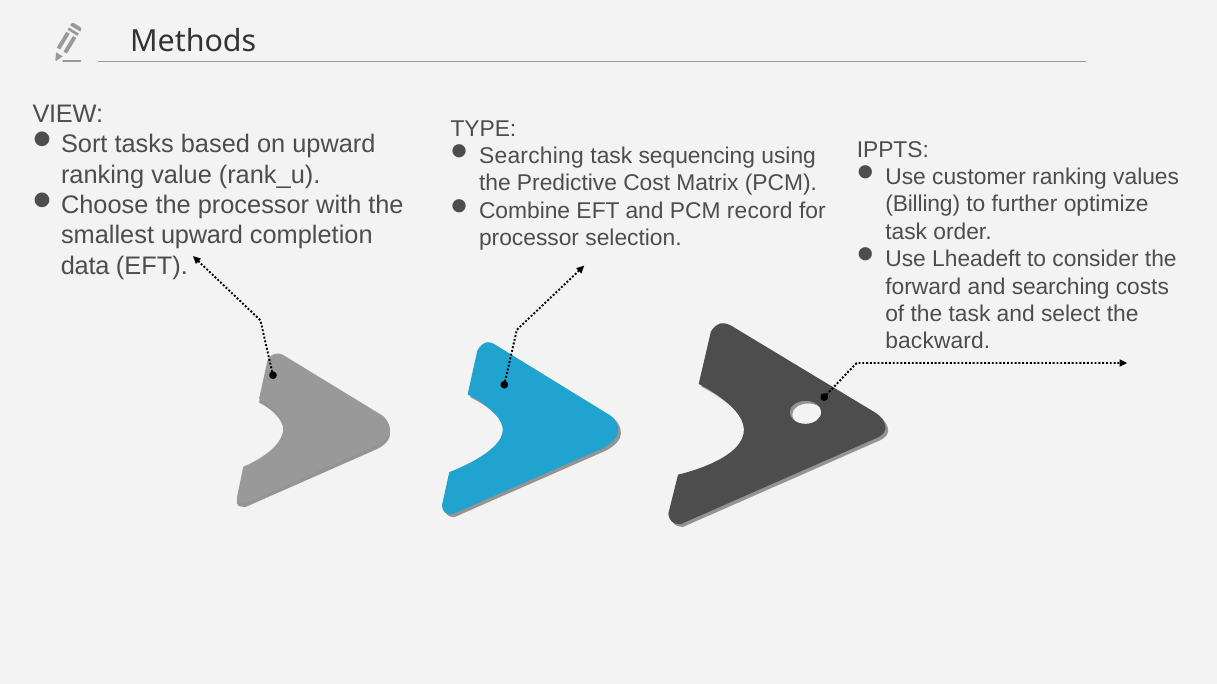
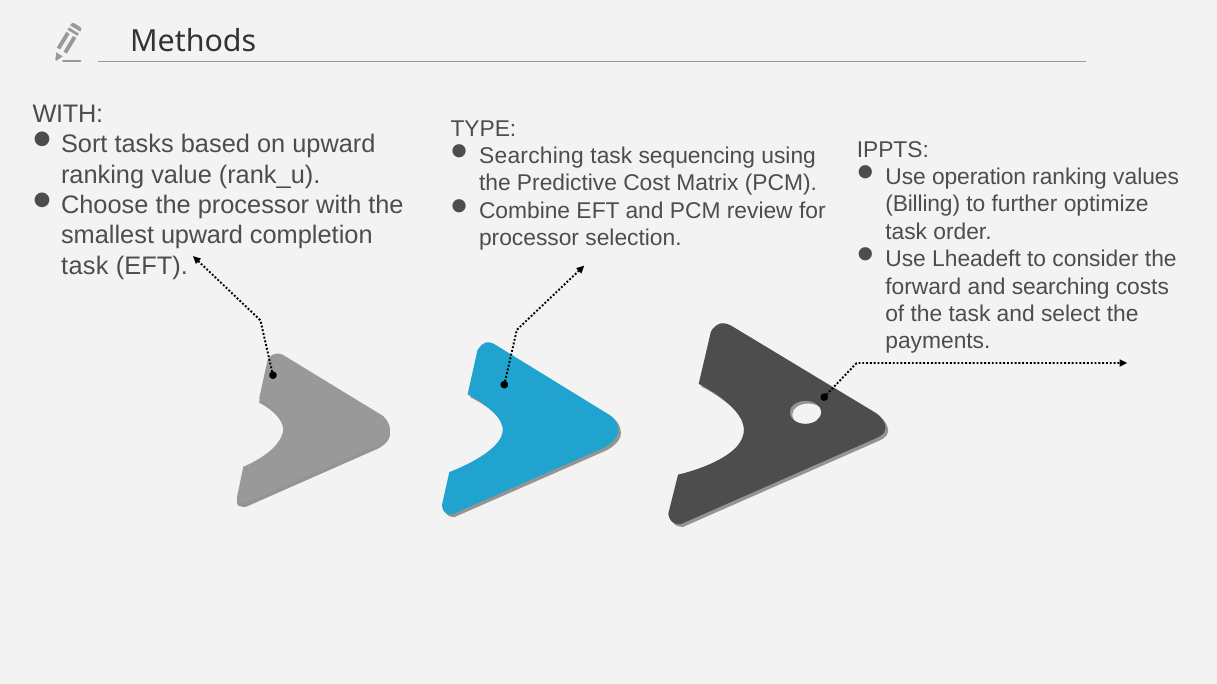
VIEW: VIEW -> WITH (68, 114)
customer: customer -> operation (979, 177)
record: record -> review (760, 211)
data: data -> task (85, 266)
backward: backward -> payments (938, 341)
